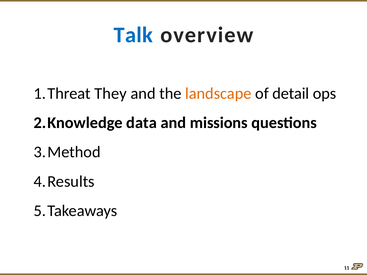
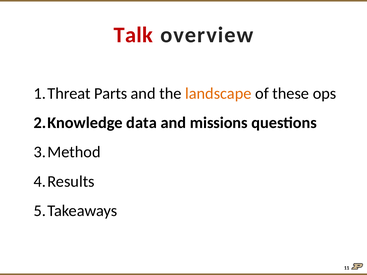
Talk colour: blue -> red (133, 35)
They: They -> Parts (111, 94)
detail: detail -> these (291, 94)
